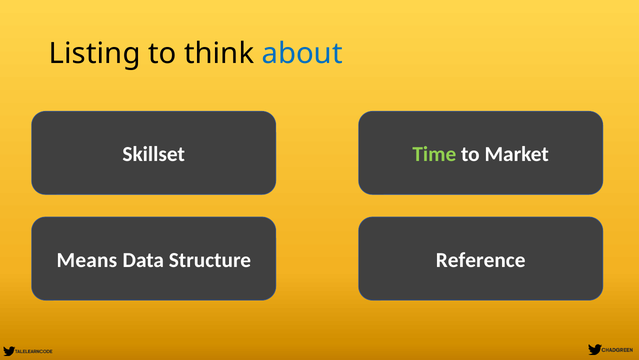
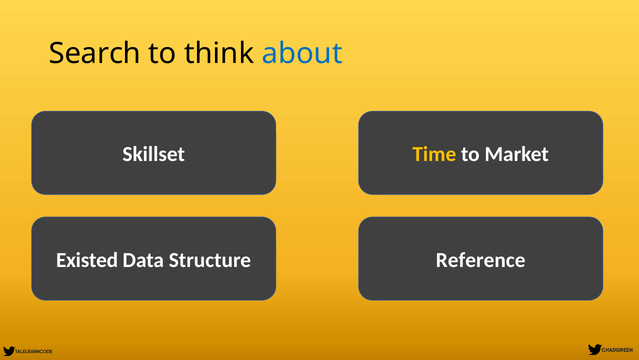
Listing: Listing -> Search (95, 54)
Time colour: light green -> yellow (434, 154)
Means: Means -> Existed (87, 260)
